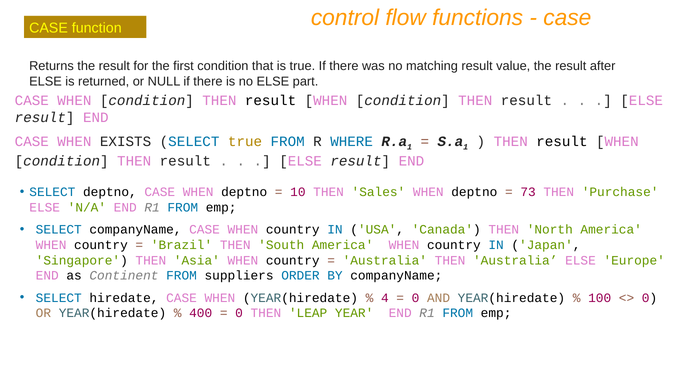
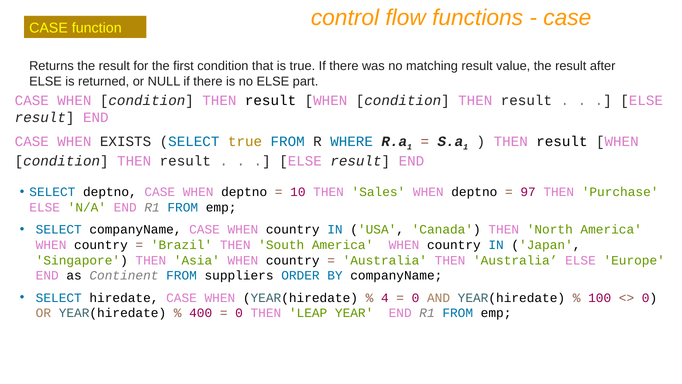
73: 73 -> 97 (528, 192)
